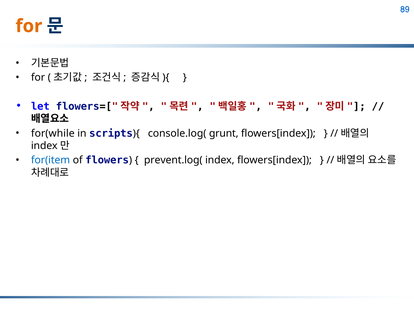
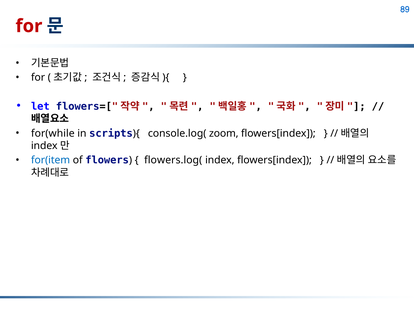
for colour: orange -> red (29, 26)
grunt: grunt -> zoom (224, 134)
prevent.log(: prevent.log( -> flowers.log( (173, 160)
